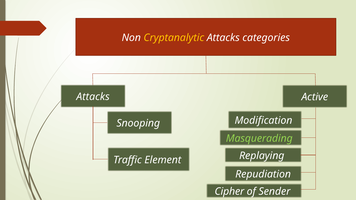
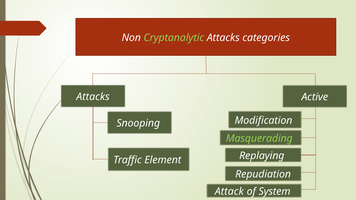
Cryptanalytic colour: yellow -> light green (174, 38)
Cipher: Cipher -> Attack (229, 192)
Sender: Sender -> System (275, 192)
